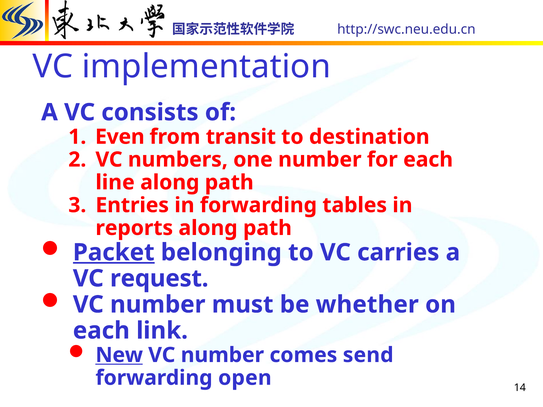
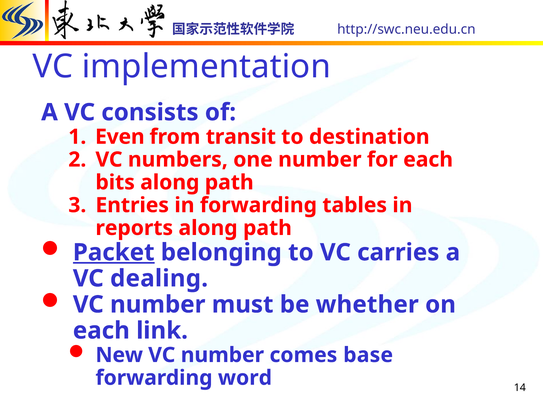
line: line -> bits (115, 183)
request: request -> dealing (159, 279)
New underline: present -> none (119, 355)
send: send -> base (368, 355)
open: open -> word (245, 378)
